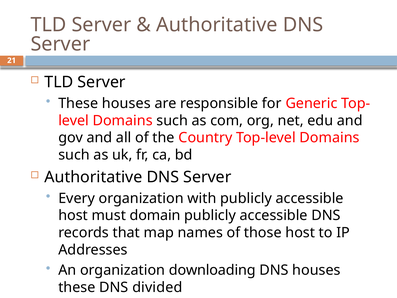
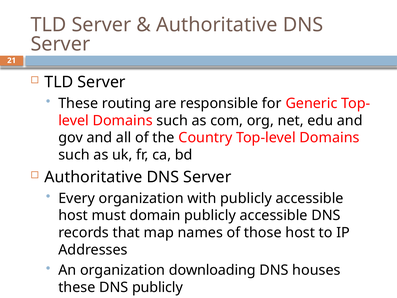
These houses: houses -> routing (126, 103)
DNS divided: divided -> publicly (157, 287)
